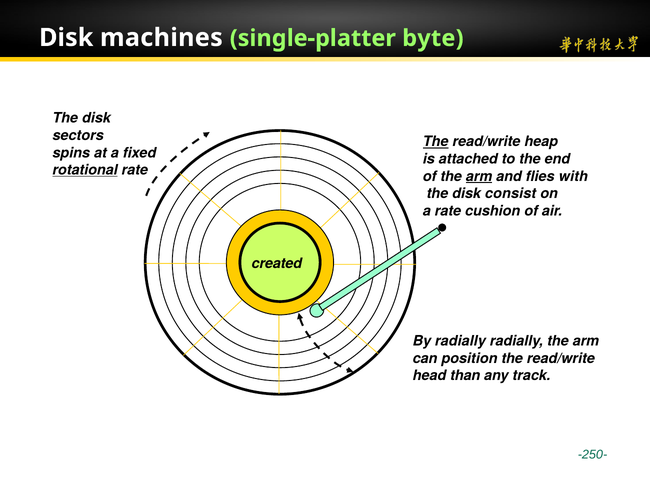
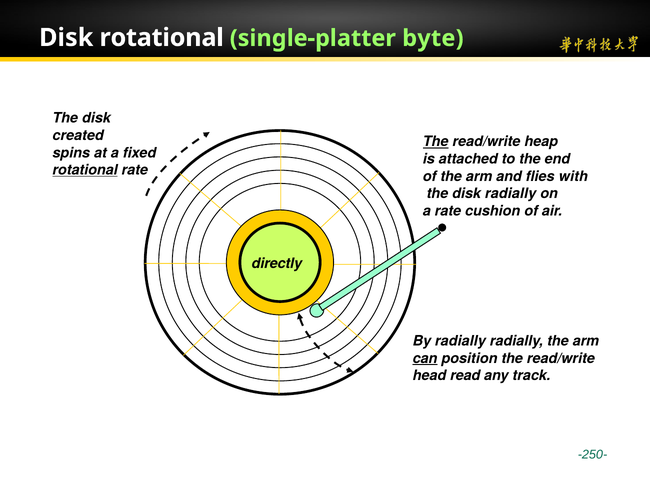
Disk machines: machines -> rotational (162, 38)
sectors: sectors -> created (78, 136)
arm underline: present -> none (479, 176)
disk consist: consist -> radially (511, 194)
created: created -> directly (277, 264)
can underline: none -> present (425, 359)
than: than -> read (465, 376)
